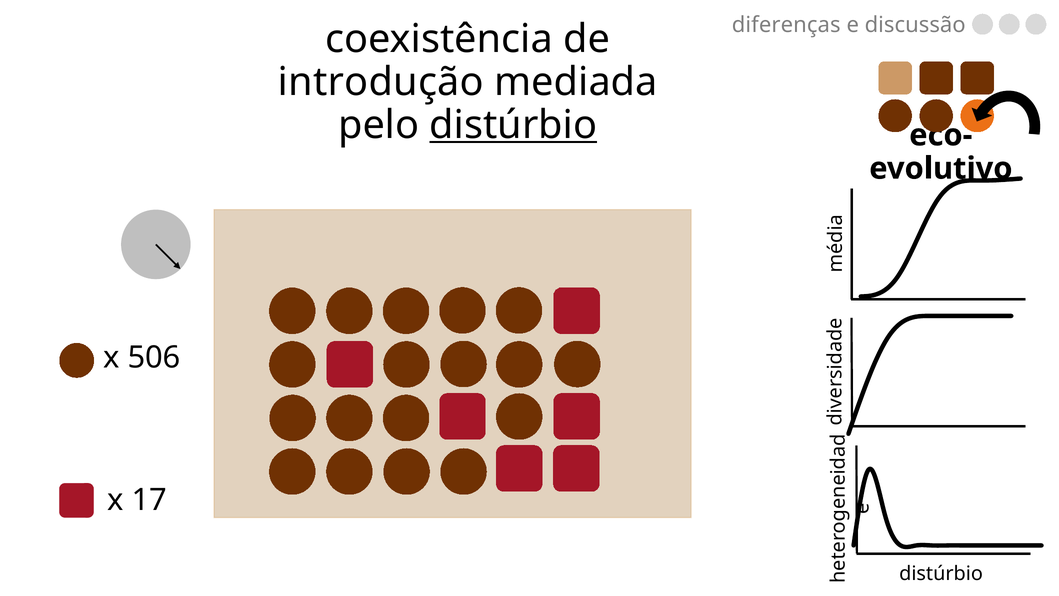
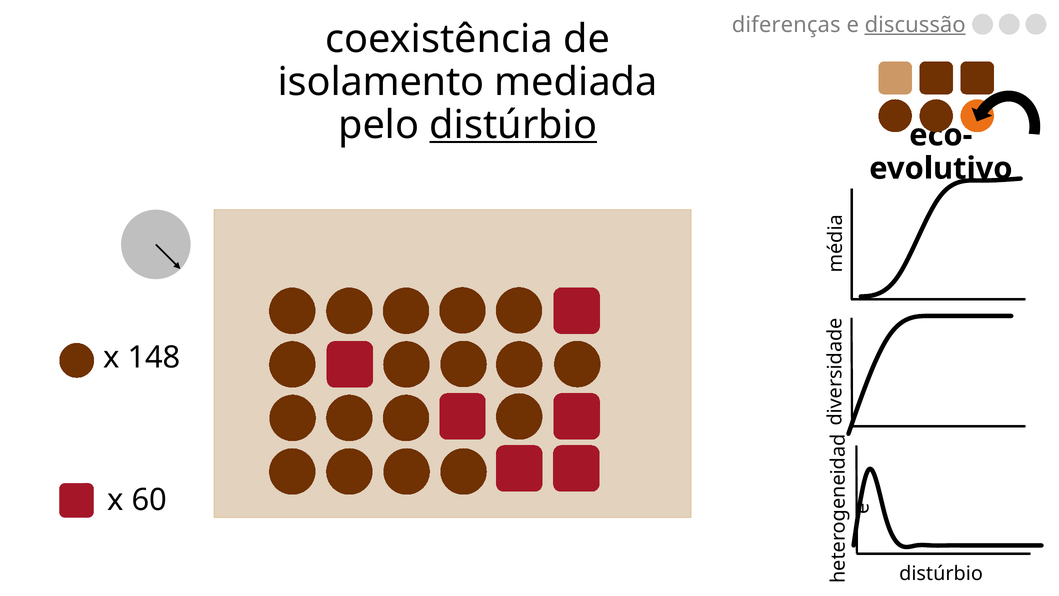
discussão underline: none -> present (915, 25)
introdução: introdução -> isolamento (381, 82)
506: 506 -> 148 (154, 357)
17: 17 -> 60 (149, 500)
